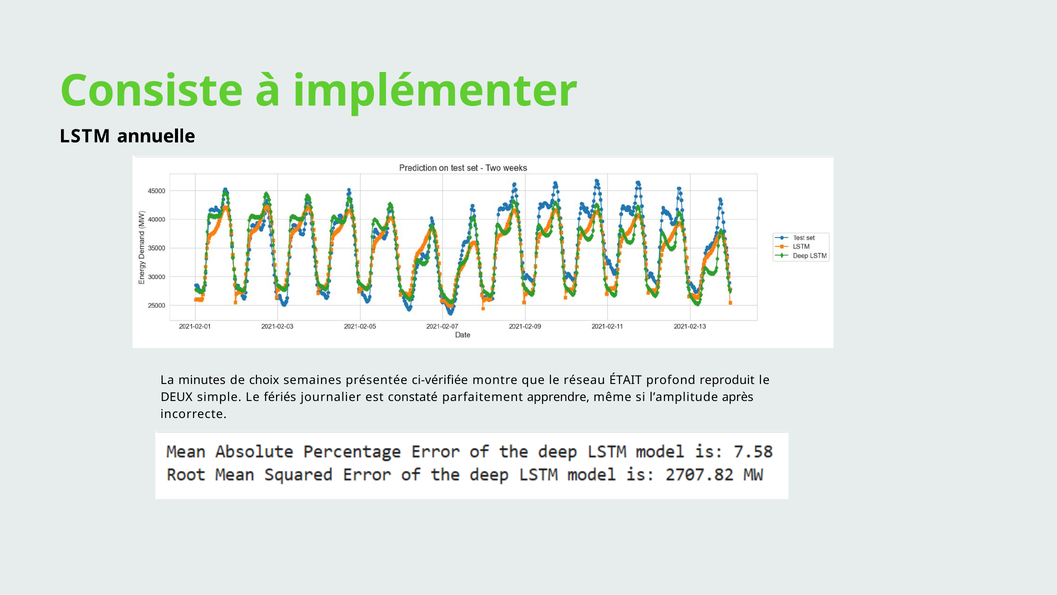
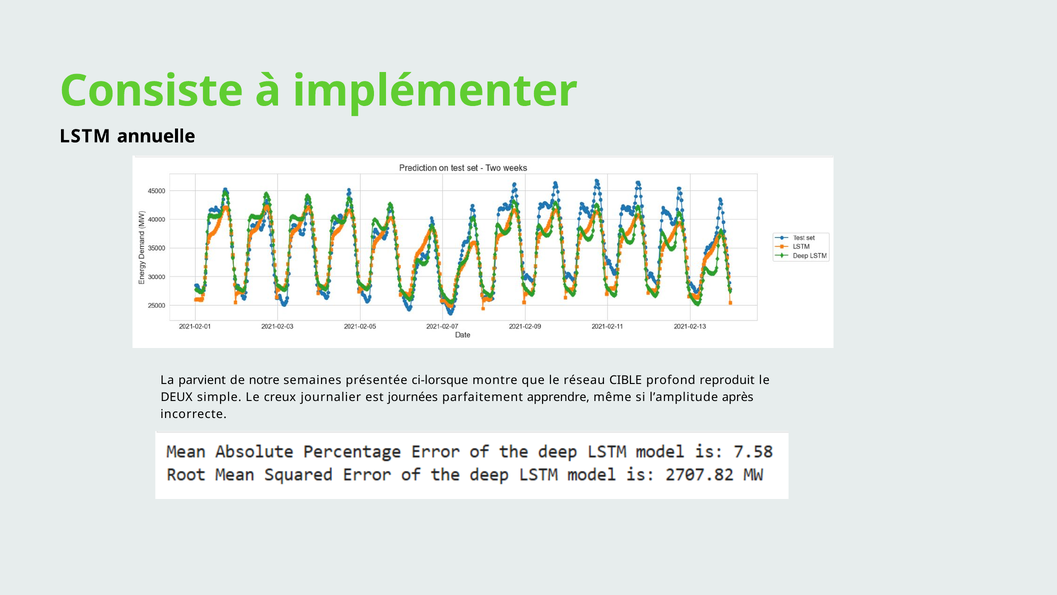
minutes: minutes -> parvient (202, 380)
choix: choix -> notre (264, 380)
ci-vérifiée: ci-vérifiée -> ci-lorsque (440, 380)
ÉTAIT: ÉTAIT -> CIBLE (626, 380)
fériés: fériés -> creux (280, 397)
constaté: constaté -> journées (413, 397)
